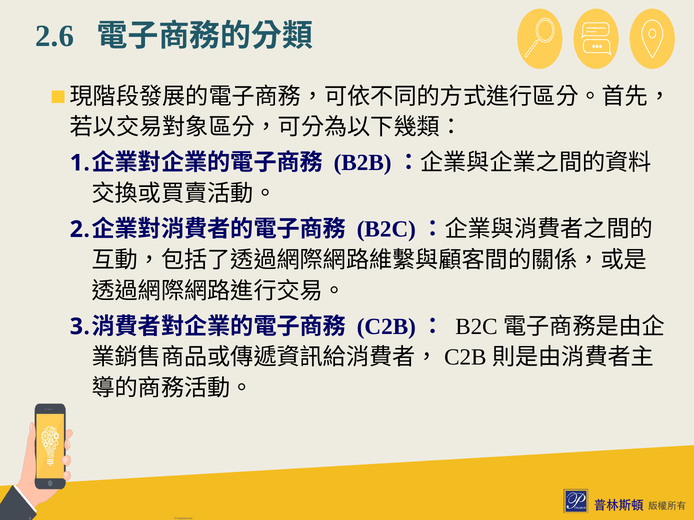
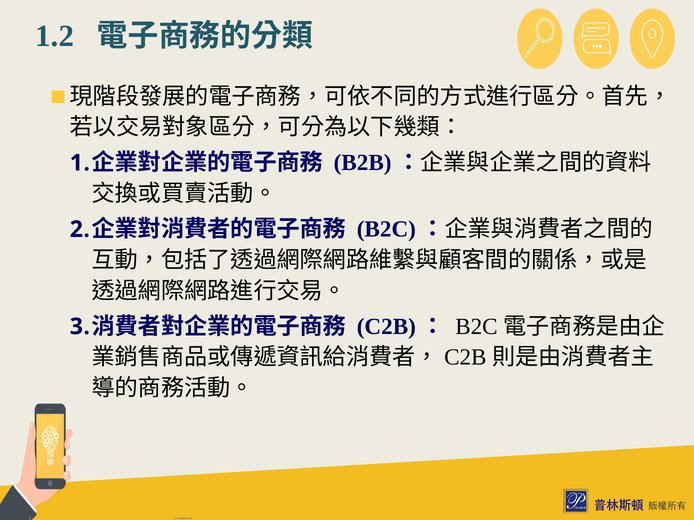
2.6: 2.6 -> 1.2 (55, 36)
